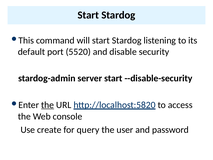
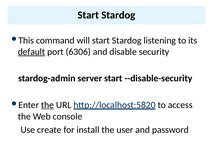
default underline: none -> present (31, 52)
5520: 5520 -> 6306 (78, 52)
query: query -> install (88, 130)
